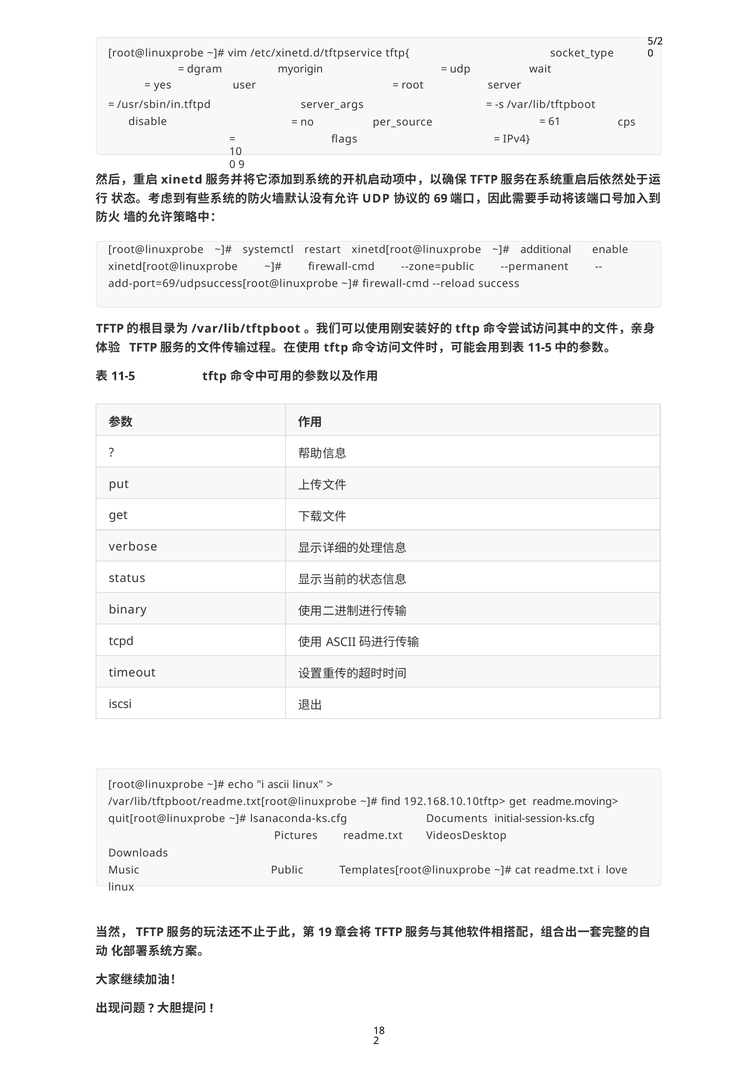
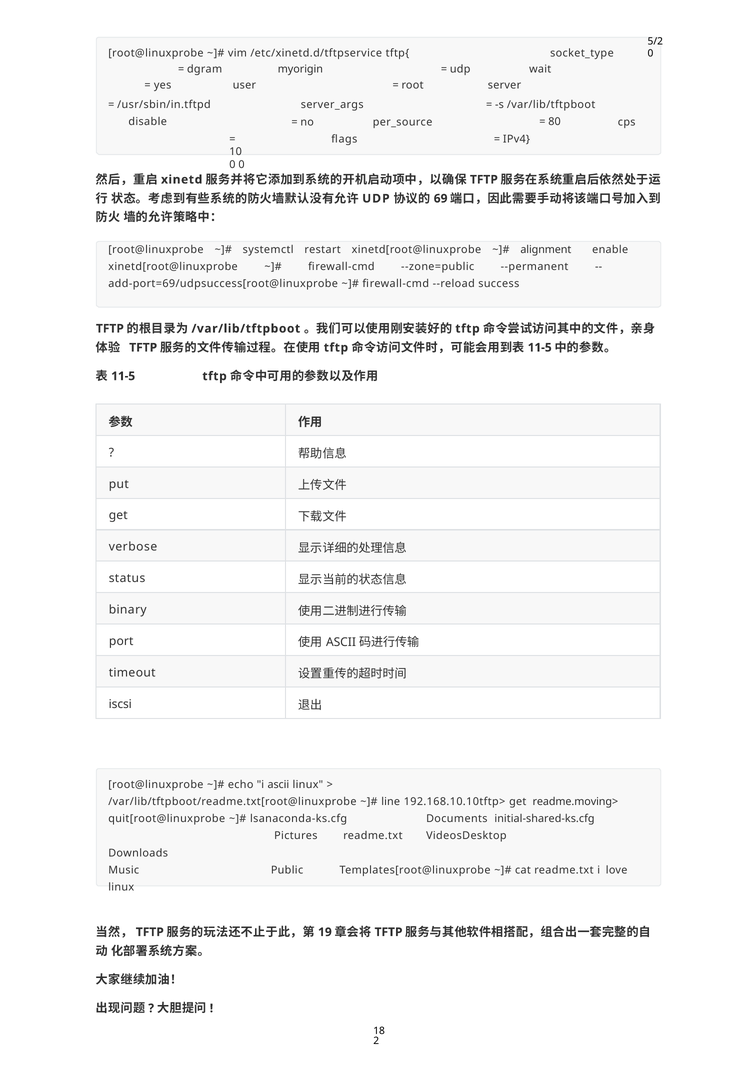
61: 61 -> 80 (555, 122)
9: 9 -> 0 (242, 165)
additional: additional -> alignment (546, 250)
tcpd: tcpd -> port (121, 641)
find: find -> line (391, 802)
initial-session-ks.cfg: initial-session-ks.cfg -> initial-shared-ks.cfg (545, 819)
